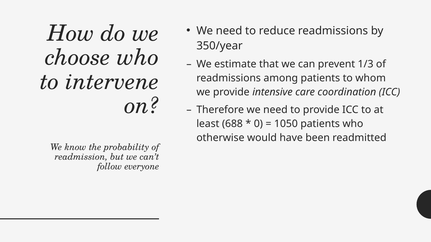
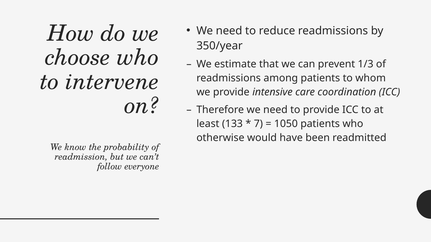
688: 688 -> 133 (232, 124)
0: 0 -> 7 (258, 124)
